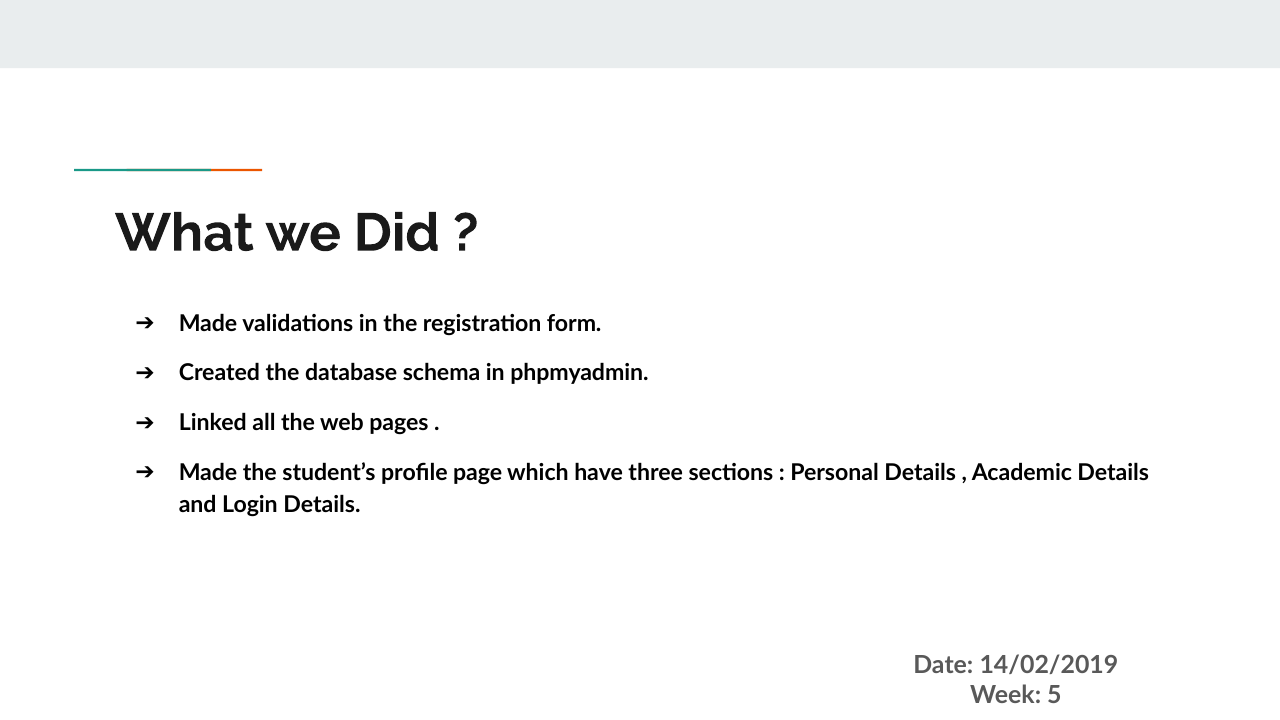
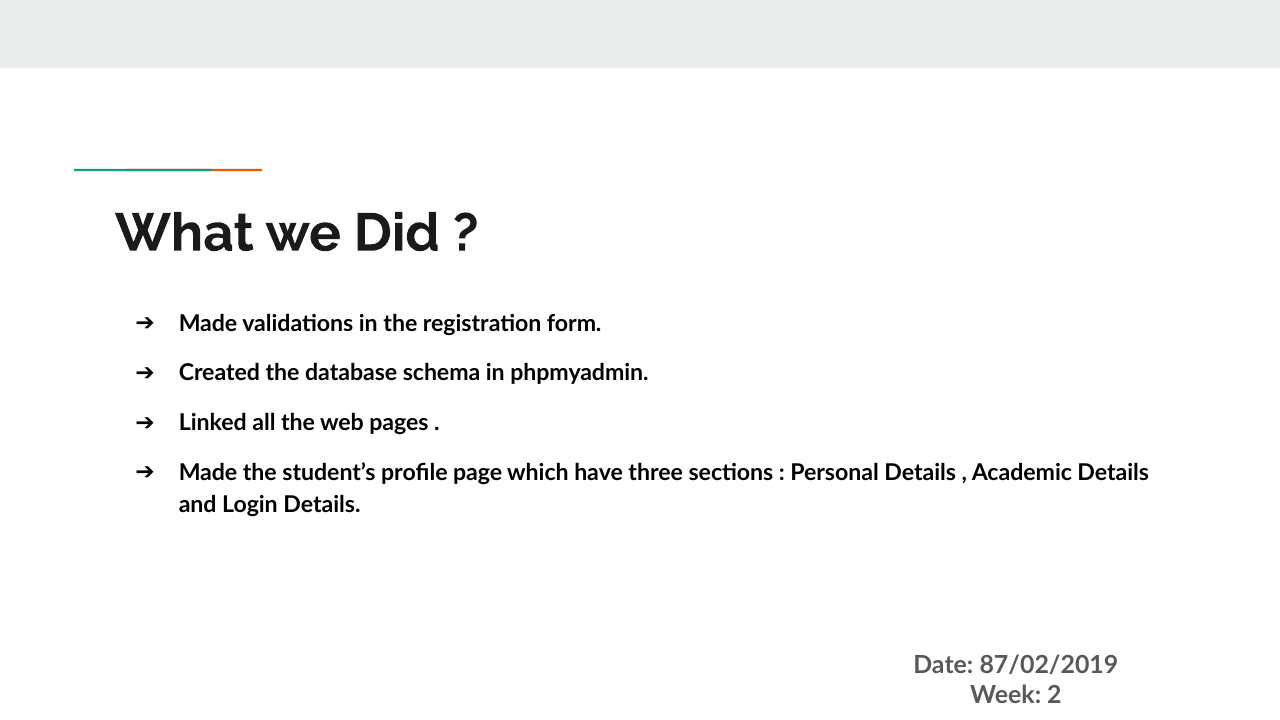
14/02/2019: 14/02/2019 -> 87/02/2019 (1049, 665)
5: 5 -> 2 (1054, 695)
